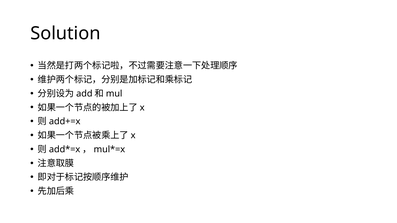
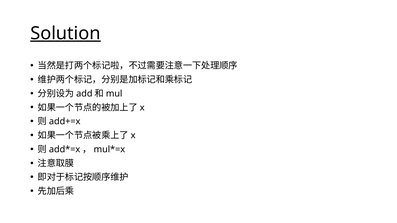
Solution underline: none -> present (65, 33)
